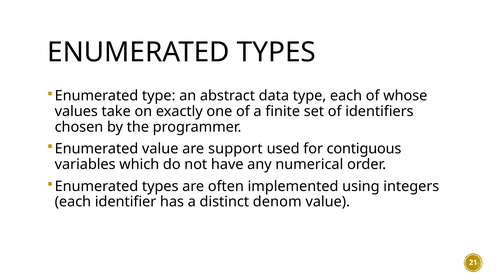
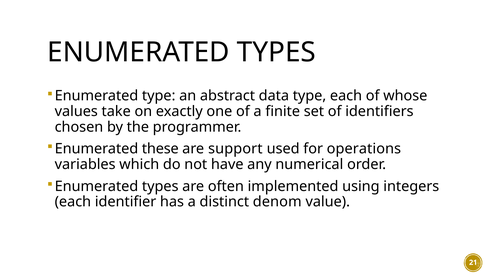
Enumerated value: value -> these (160, 149)
contiguous: contiguous -> operations (364, 149)
